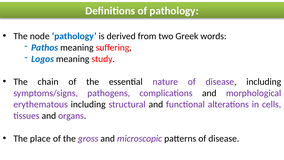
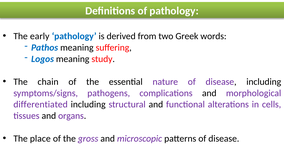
node: node -> early (40, 36)
erythematous: erythematous -> differentiated (41, 104)
